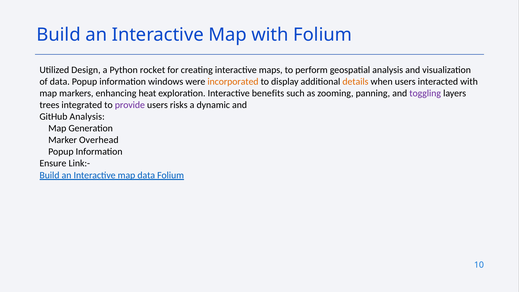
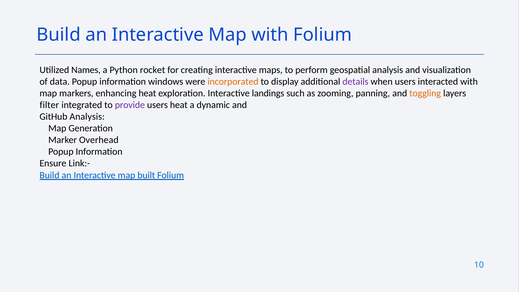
Design: Design -> Names (86, 70)
details colour: orange -> purple (355, 82)
benefits: benefits -> landings (268, 93)
toggling colour: purple -> orange (425, 93)
trees: trees -> filter (49, 105)
users risks: risks -> heat (179, 105)
map data: data -> built (146, 175)
